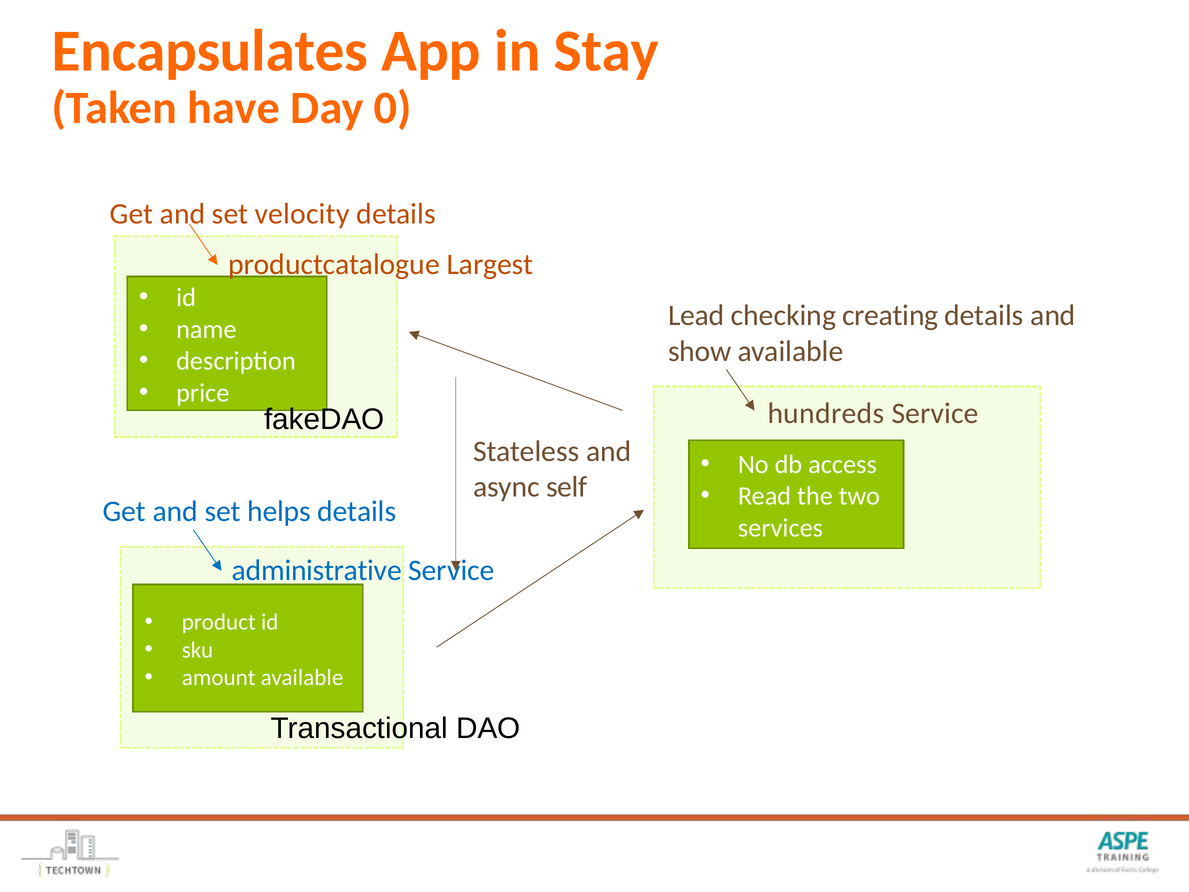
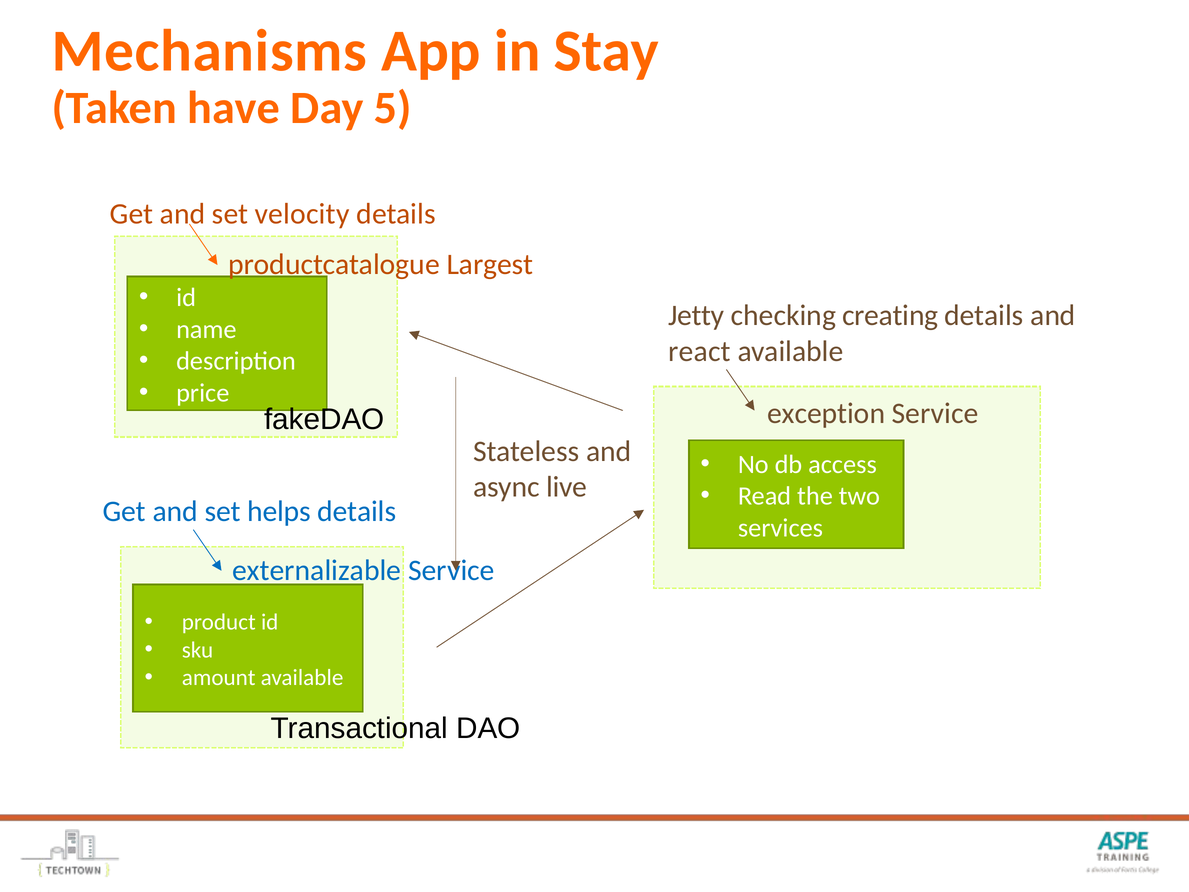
Encapsulates: Encapsulates -> Mechanisms (209, 51)
0: 0 -> 5 (393, 108)
Lead: Lead -> Jetty (696, 316)
show: show -> react (700, 351)
hundreds: hundreds -> exception (826, 413)
self: self -> live (567, 487)
administrative: administrative -> externalizable (317, 570)
